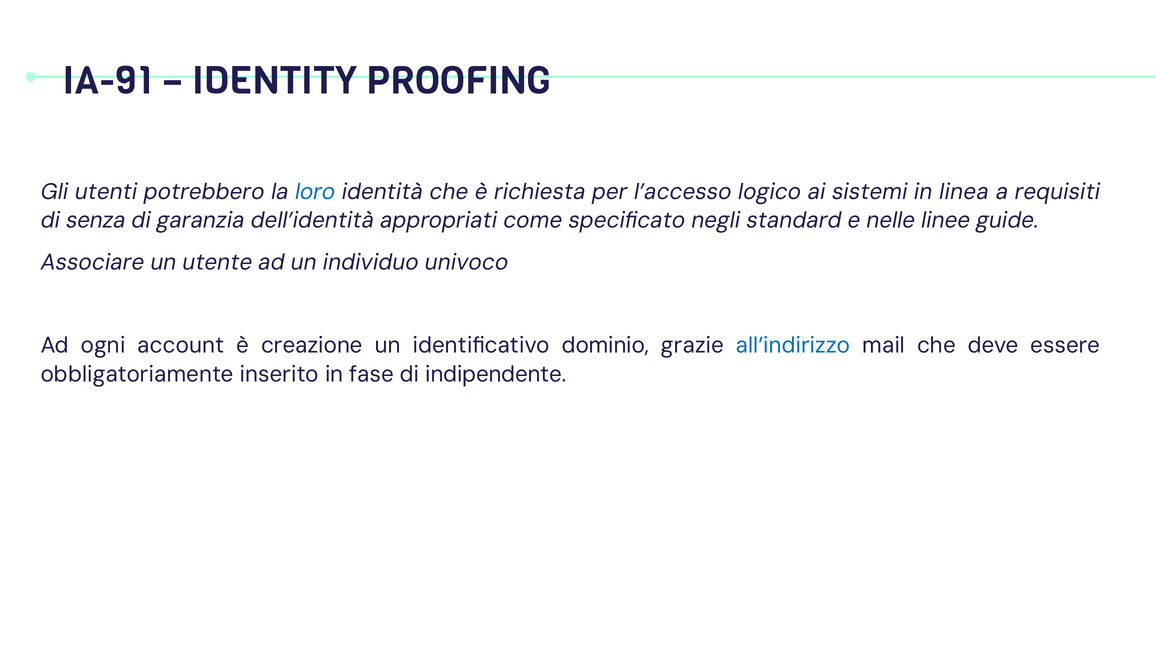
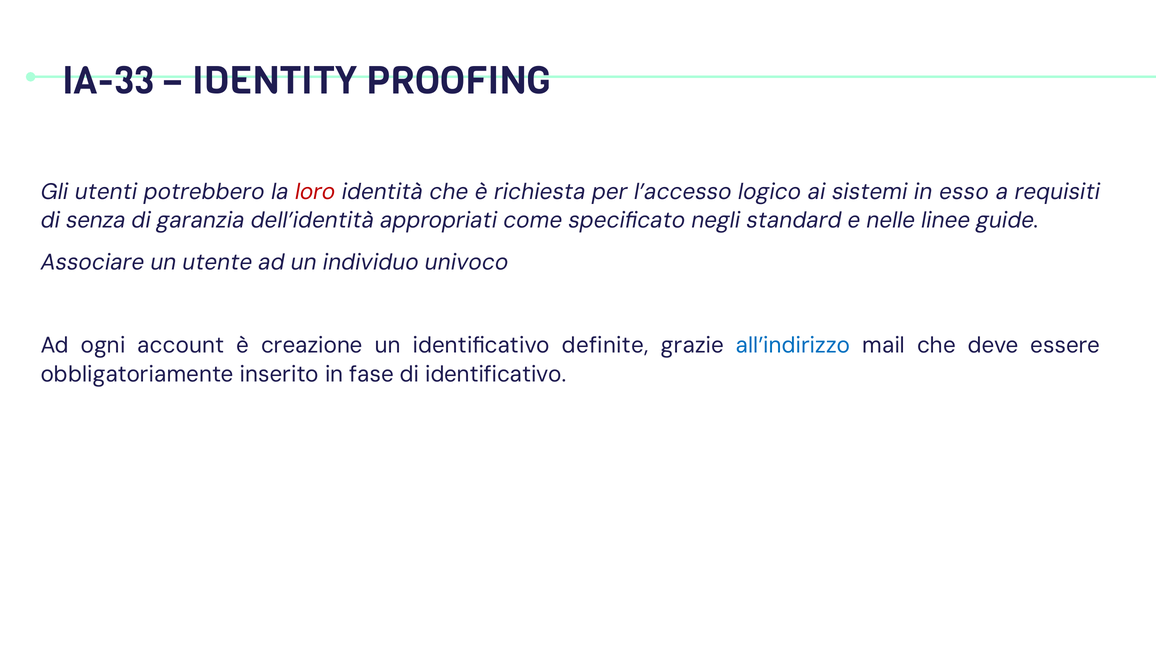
IA-91: IA-91 -> IA-33 (108, 81)
loro colour: blue -> red (315, 192)
linea: linea -> esso (964, 192)
dominio: dominio -> definite (605, 346)
di indipendente: indipendente -> identificativo (496, 374)
